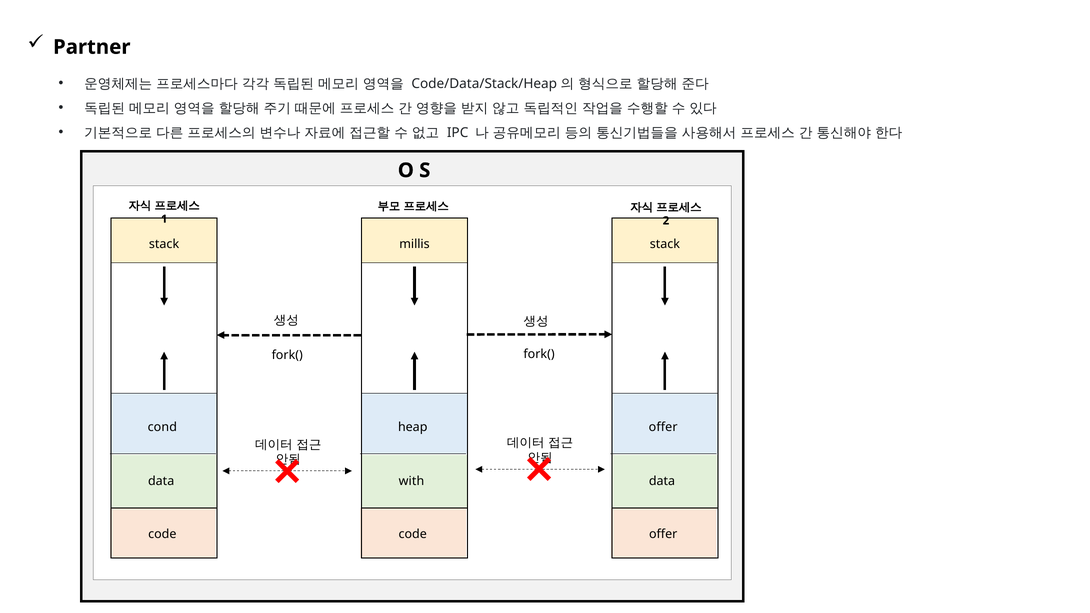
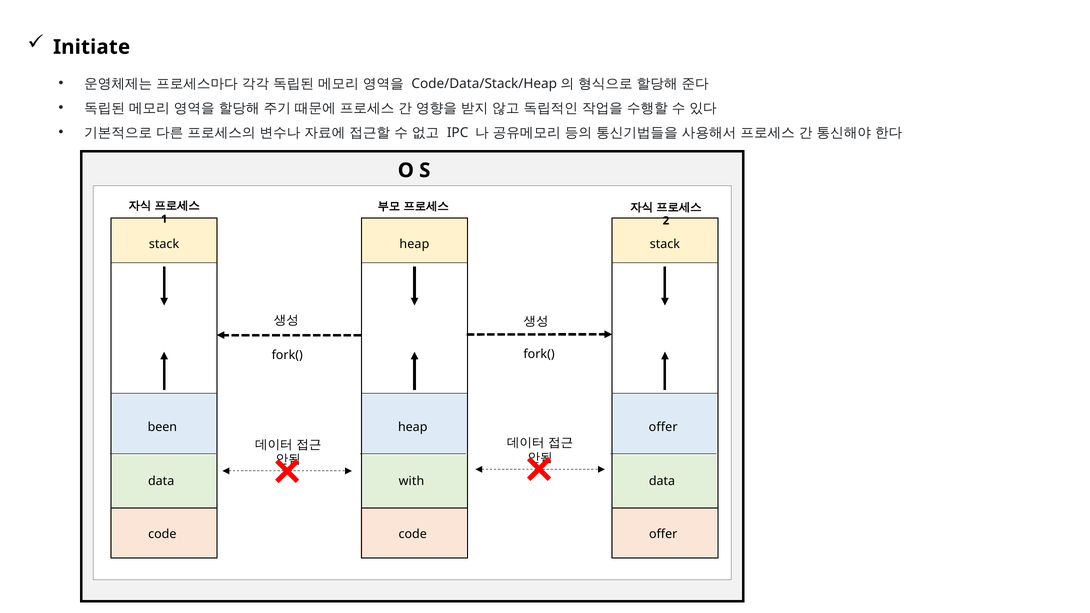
Partner: Partner -> Initiate (92, 47)
millis: millis -> heap (414, 244)
cond: cond -> been (162, 427)
